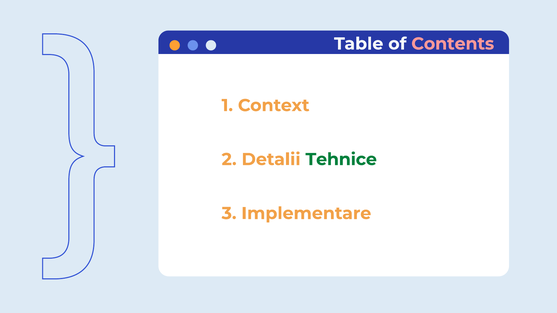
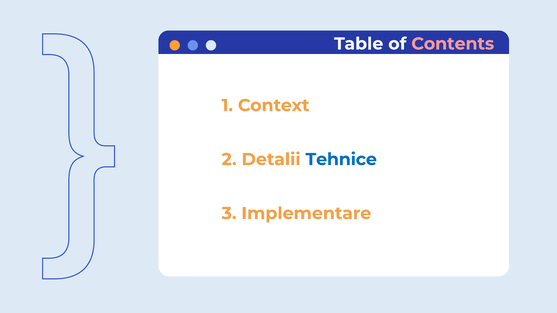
Tehnice colour: green -> blue (341, 160)
